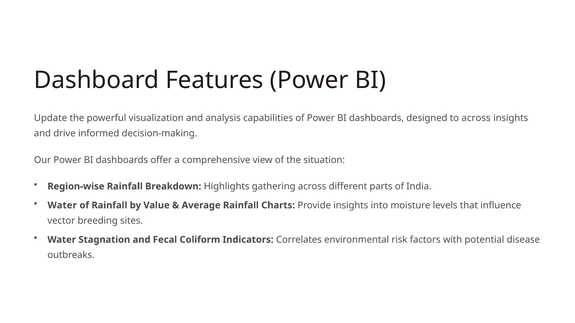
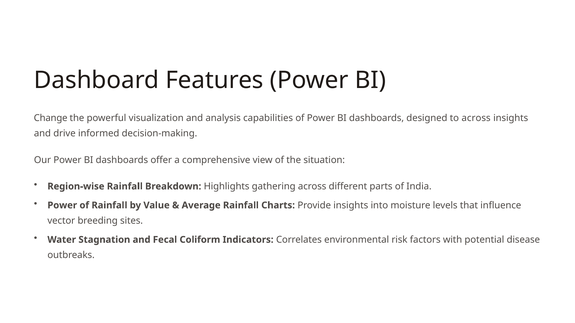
Update: Update -> Change (51, 118)
Water: Water -> Power (62, 206)
